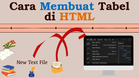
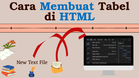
HTML colour: orange -> blue (77, 17)
